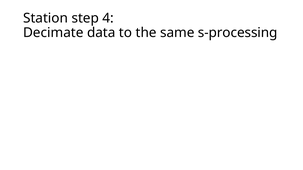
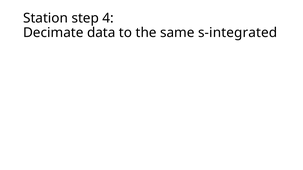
s-processing: s-processing -> s-integrated (238, 33)
